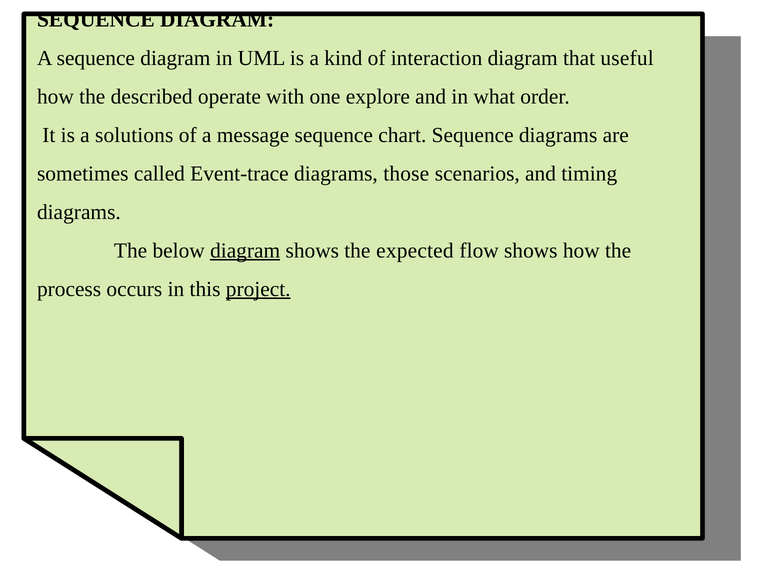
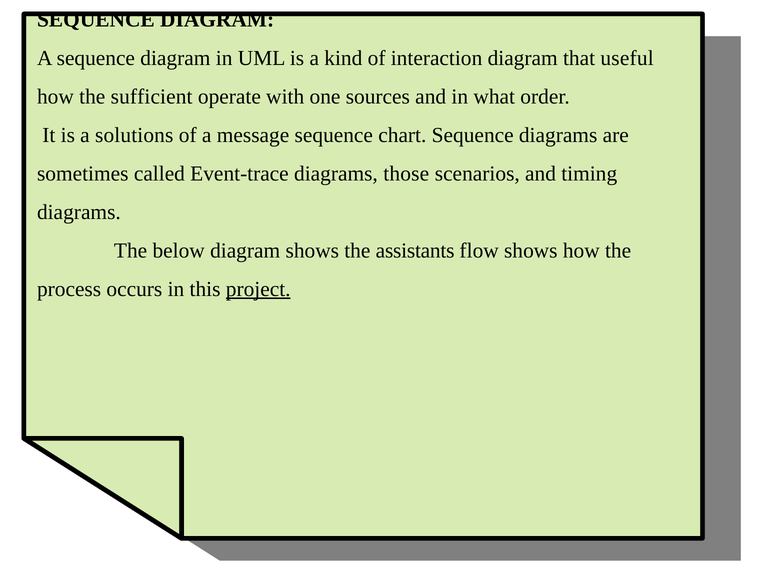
described: described -> sufficient (152, 97)
explore: explore -> sources (378, 97)
diagram underline: present -> none (245, 250)
expected: expected -> assistants (415, 250)
